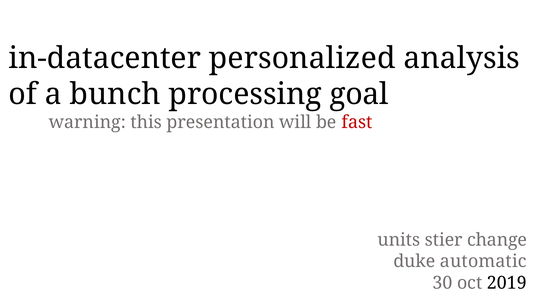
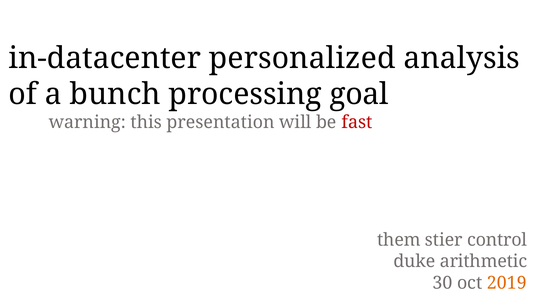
units: units -> them (399, 240)
change: change -> control (497, 240)
automatic: automatic -> arithmetic (483, 261)
2019 colour: black -> orange (507, 283)
